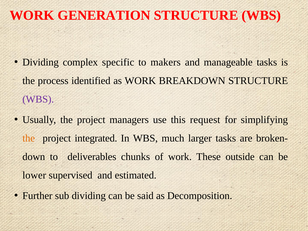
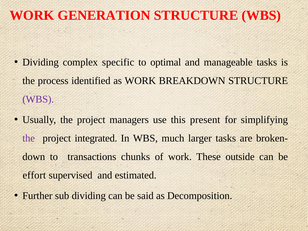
makers: makers -> optimal (166, 62)
request: request -> present (205, 120)
the colour: orange -> purple (29, 138)
deliverables: deliverables -> transactions (92, 157)
lower: lower -> effort (34, 175)
